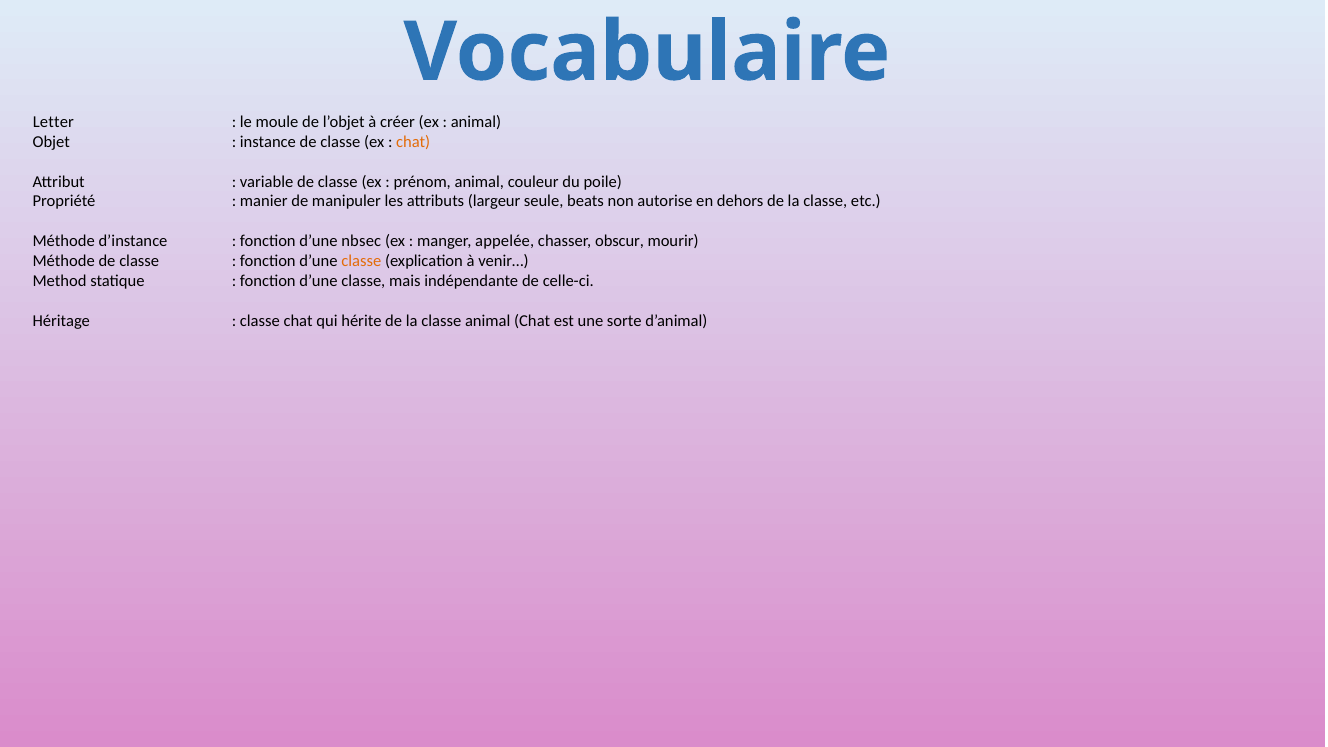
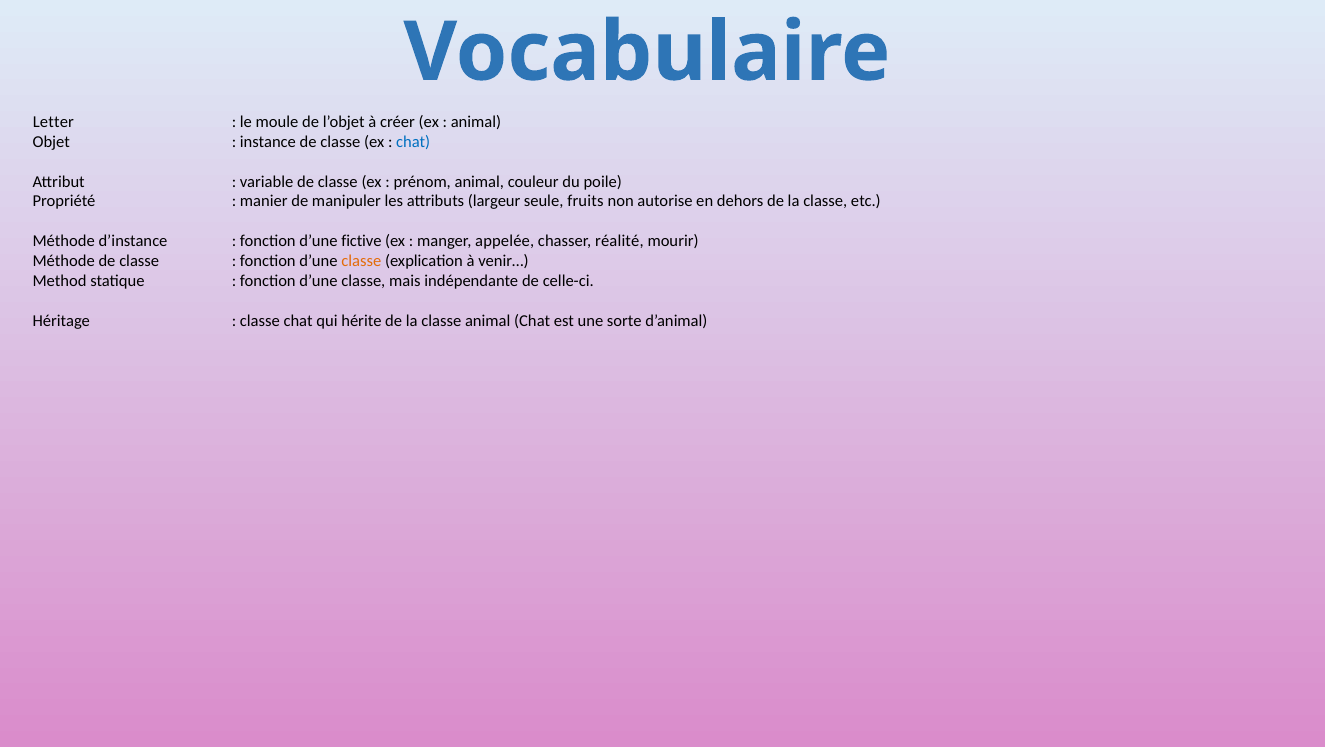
chat colour: orange -> blue (413, 142)
beats: beats -> fruits (585, 201)
nbsec: nbsec -> fictive (361, 241)
obscur: obscur -> réalité (619, 241)
